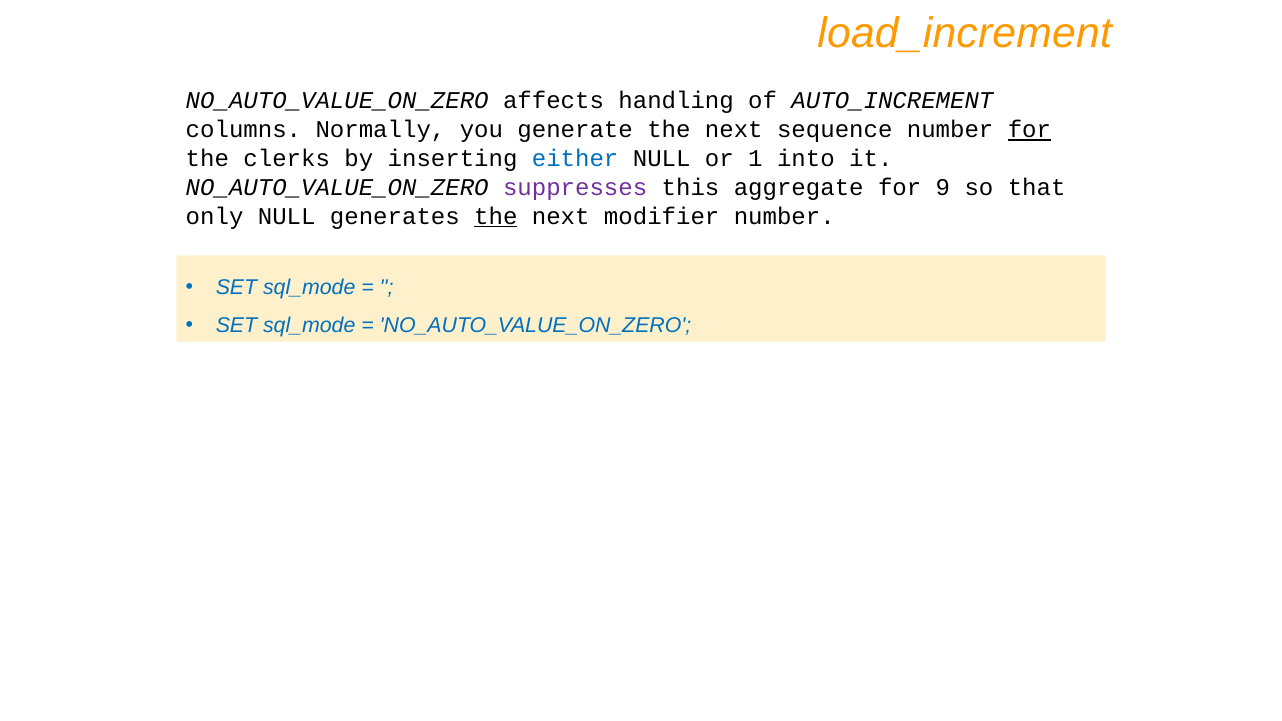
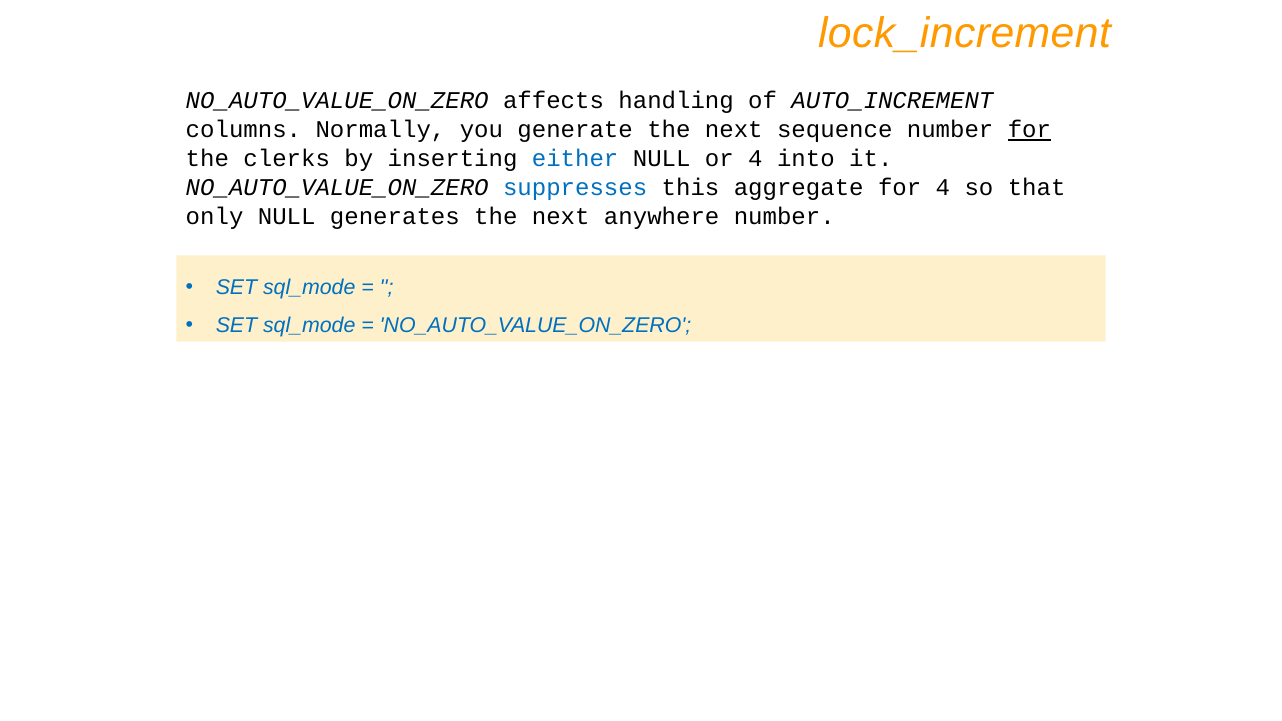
load_increment: load_increment -> lock_increment (965, 33)
or 1: 1 -> 4 (755, 159)
suppresses colour: purple -> blue (575, 187)
for 9: 9 -> 4 (943, 187)
the underline: present -> none (496, 216)
modifier: modifier -> anywhere (662, 216)
